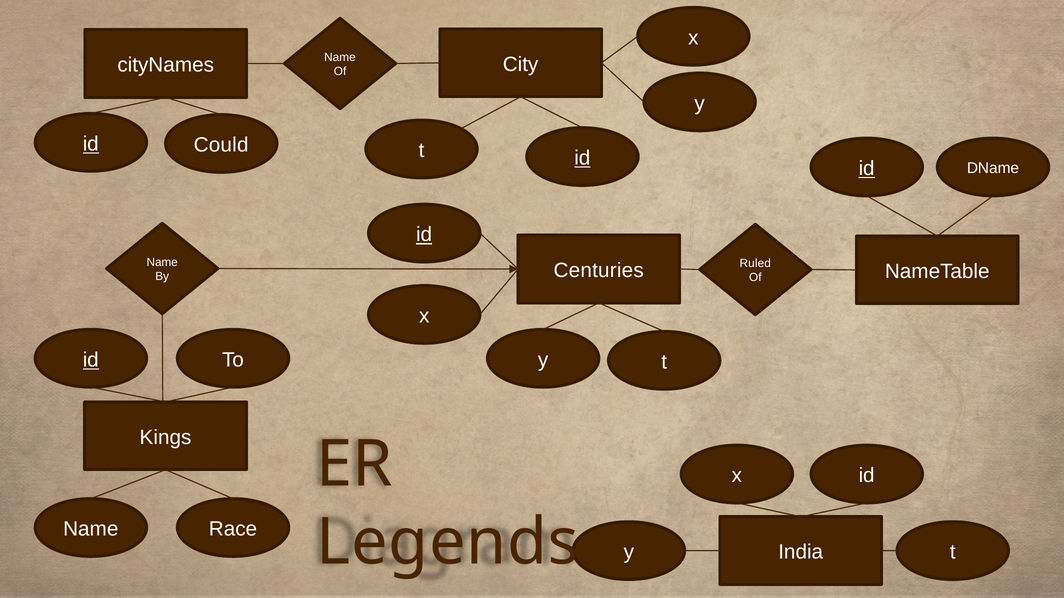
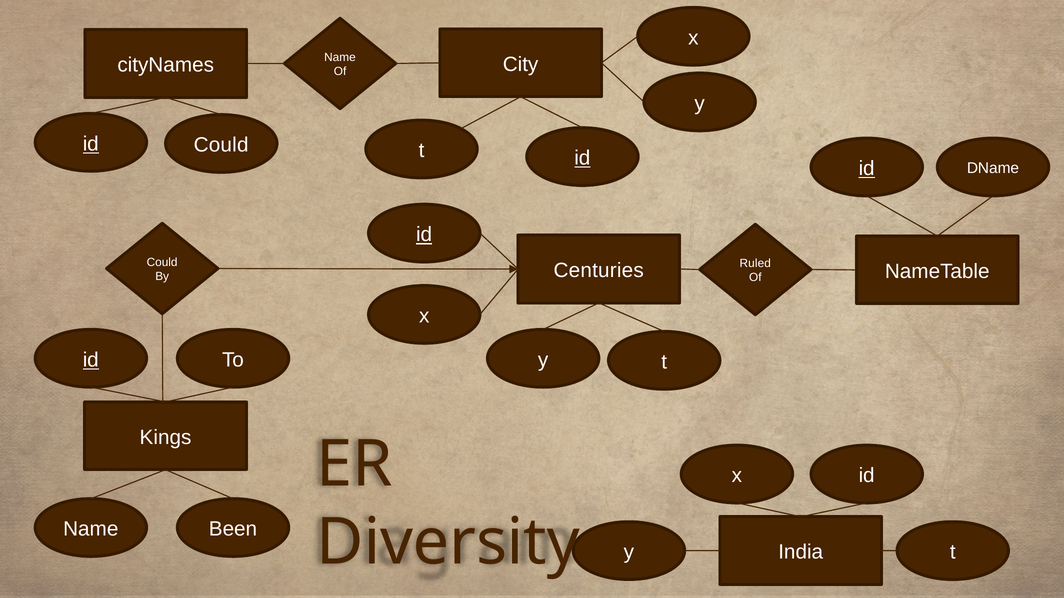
Name: Name -> Could (162, 262)
Race: Race -> Been (233, 529)
Legends: Legends -> Diversity (448, 543)
